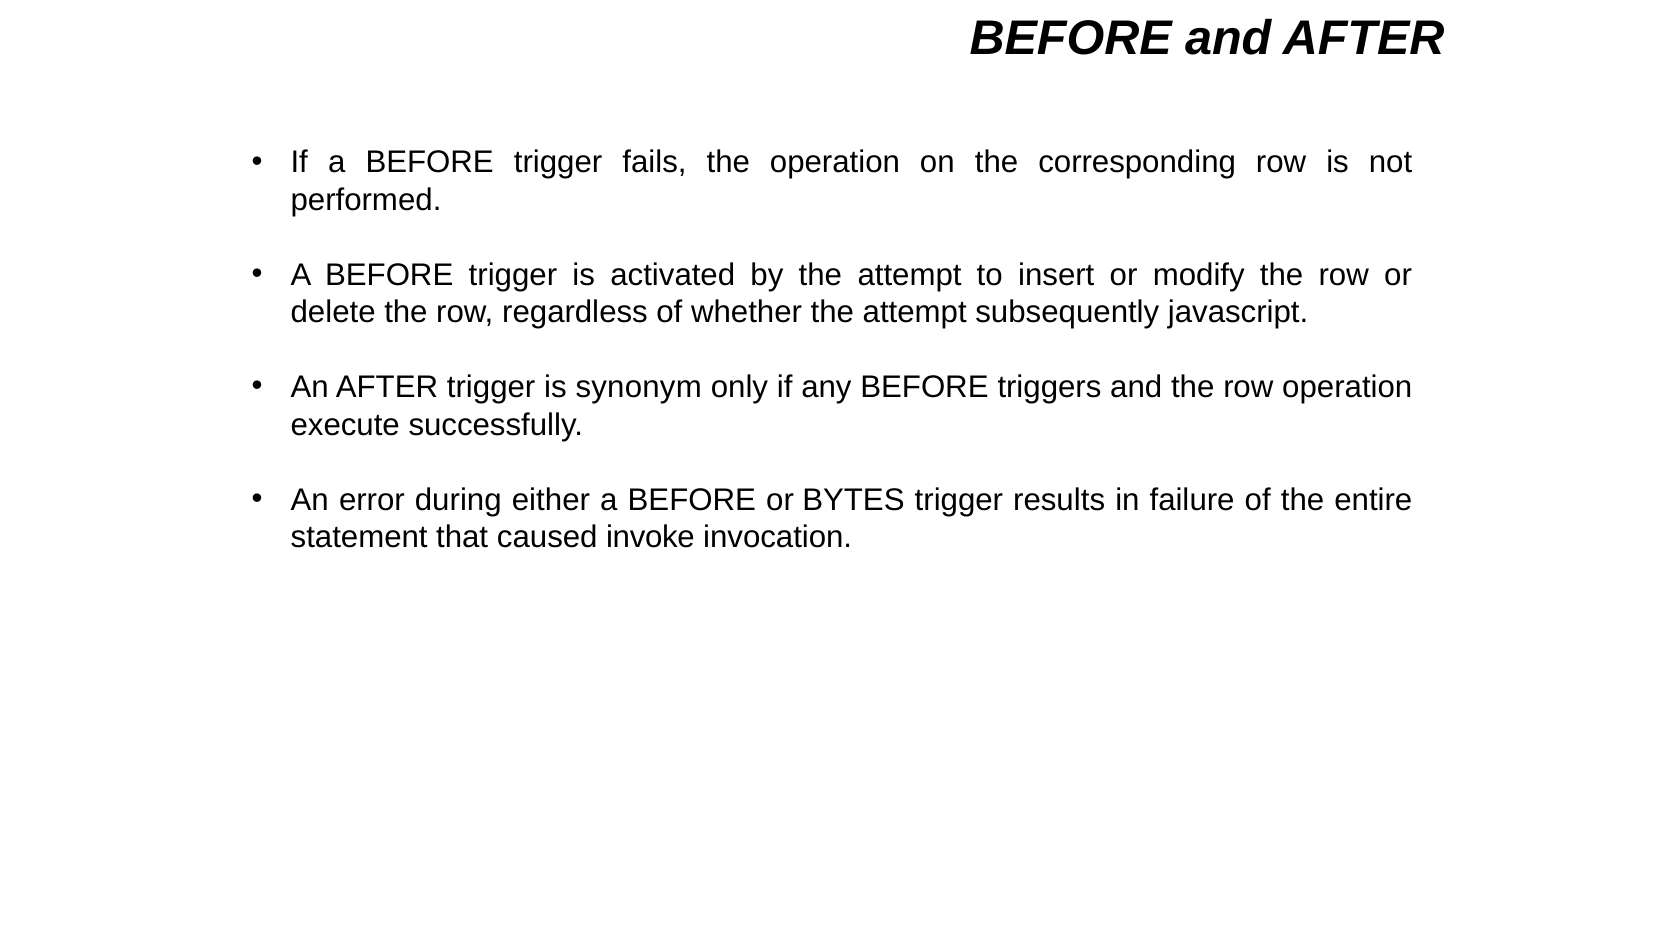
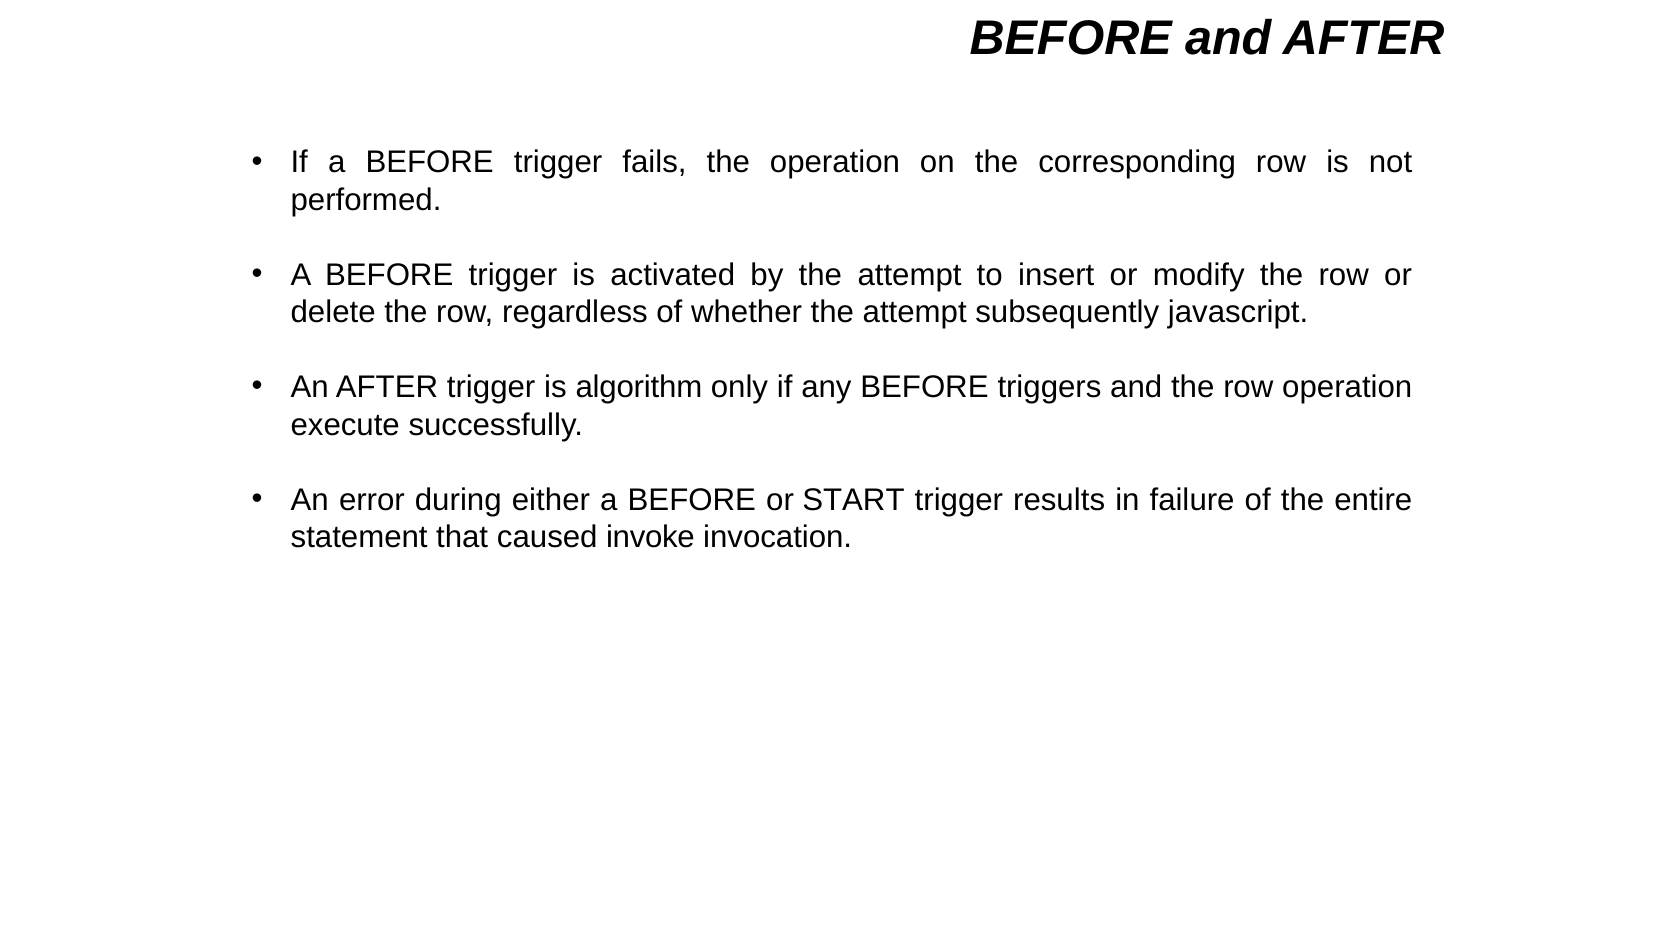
synonym: synonym -> algorithm (639, 387)
BYTES: BYTES -> START (853, 500)
